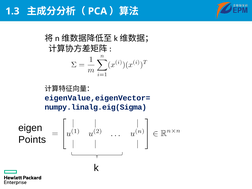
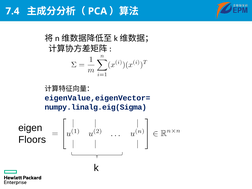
1.3: 1.3 -> 7.4 (12, 11)
Points: Points -> Floors (32, 140)
